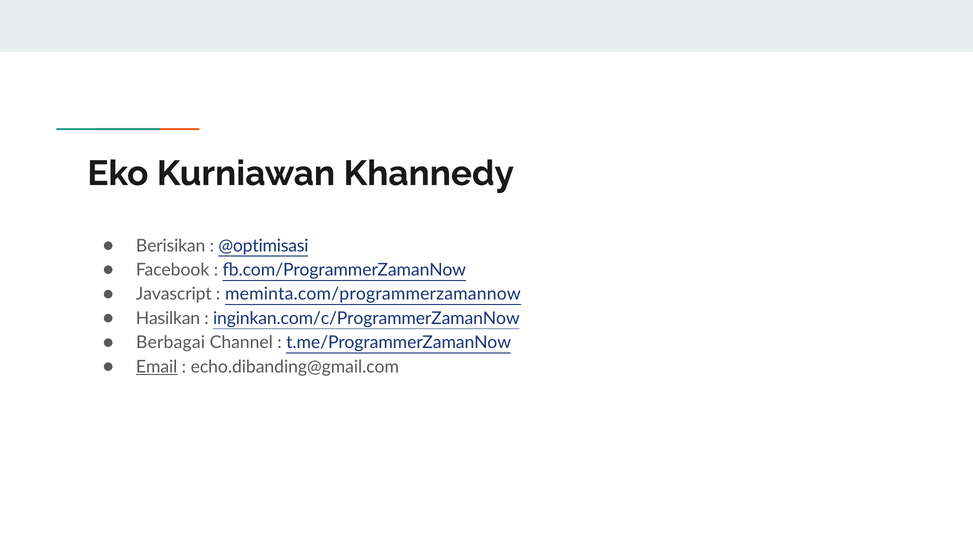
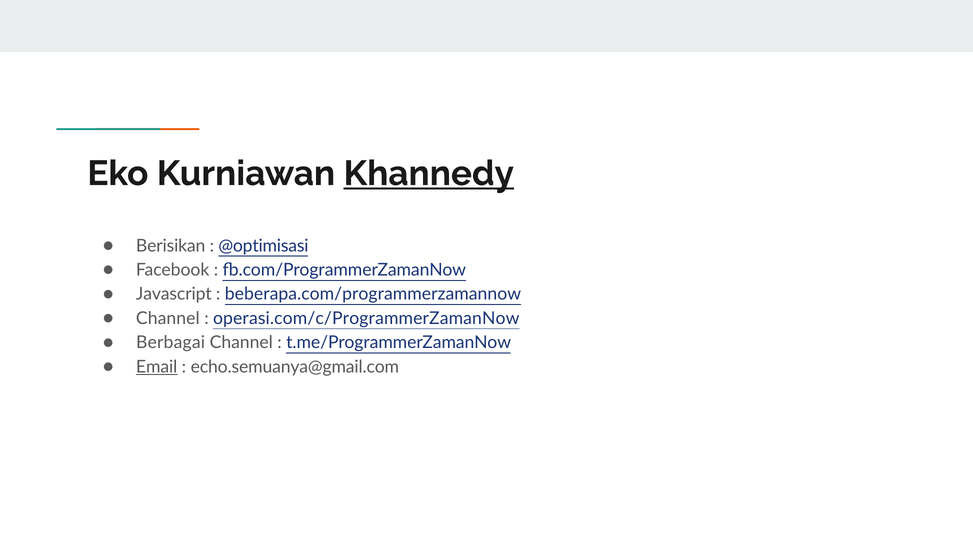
Khannedy underline: none -> present (429, 174)
meminta.com/programmerzamannow: meminta.com/programmerzamannow -> beberapa.com/programmerzamannow (373, 294)
Hasilkan: Hasilkan -> Channel (168, 319)
inginkan.com/c/ProgrammerZamanNow: inginkan.com/c/ProgrammerZamanNow -> operasi.com/c/ProgrammerZamanNow (366, 319)
echo.dibanding@gmail.com: echo.dibanding@gmail.com -> echo.semuanya@gmail.com (295, 367)
